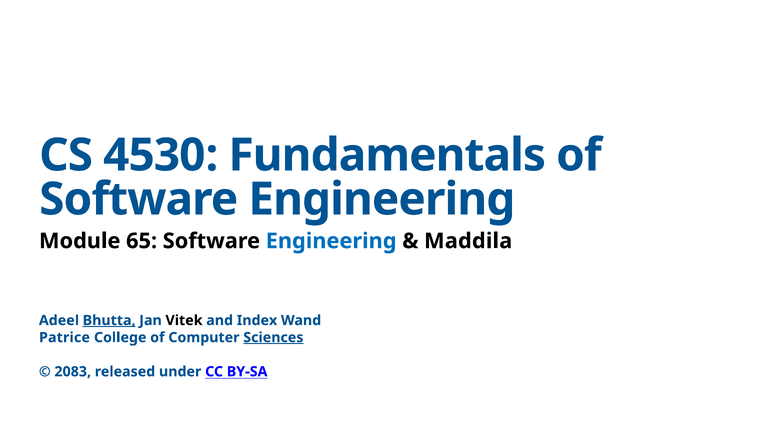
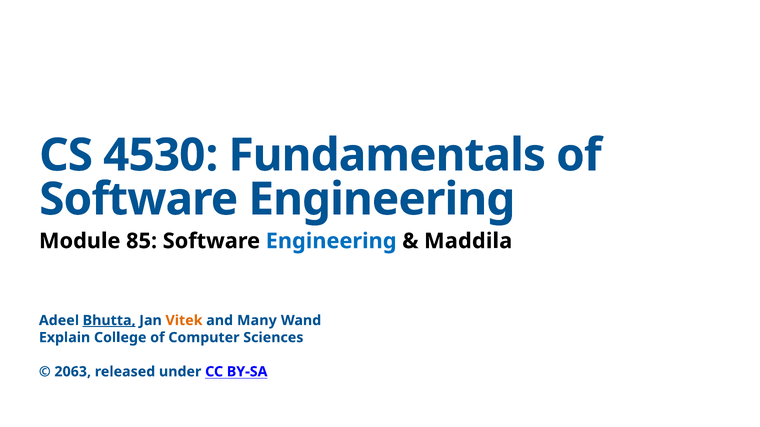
65: 65 -> 85 (142, 241)
Vitek colour: black -> orange (184, 321)
Index: Index -> Many (257, 321)
Patrice: Patrice -> Explain (65, 338)
Sciences underline: present -> none (273, 338)
2083: 2083 -> 2063 (73, 372)
